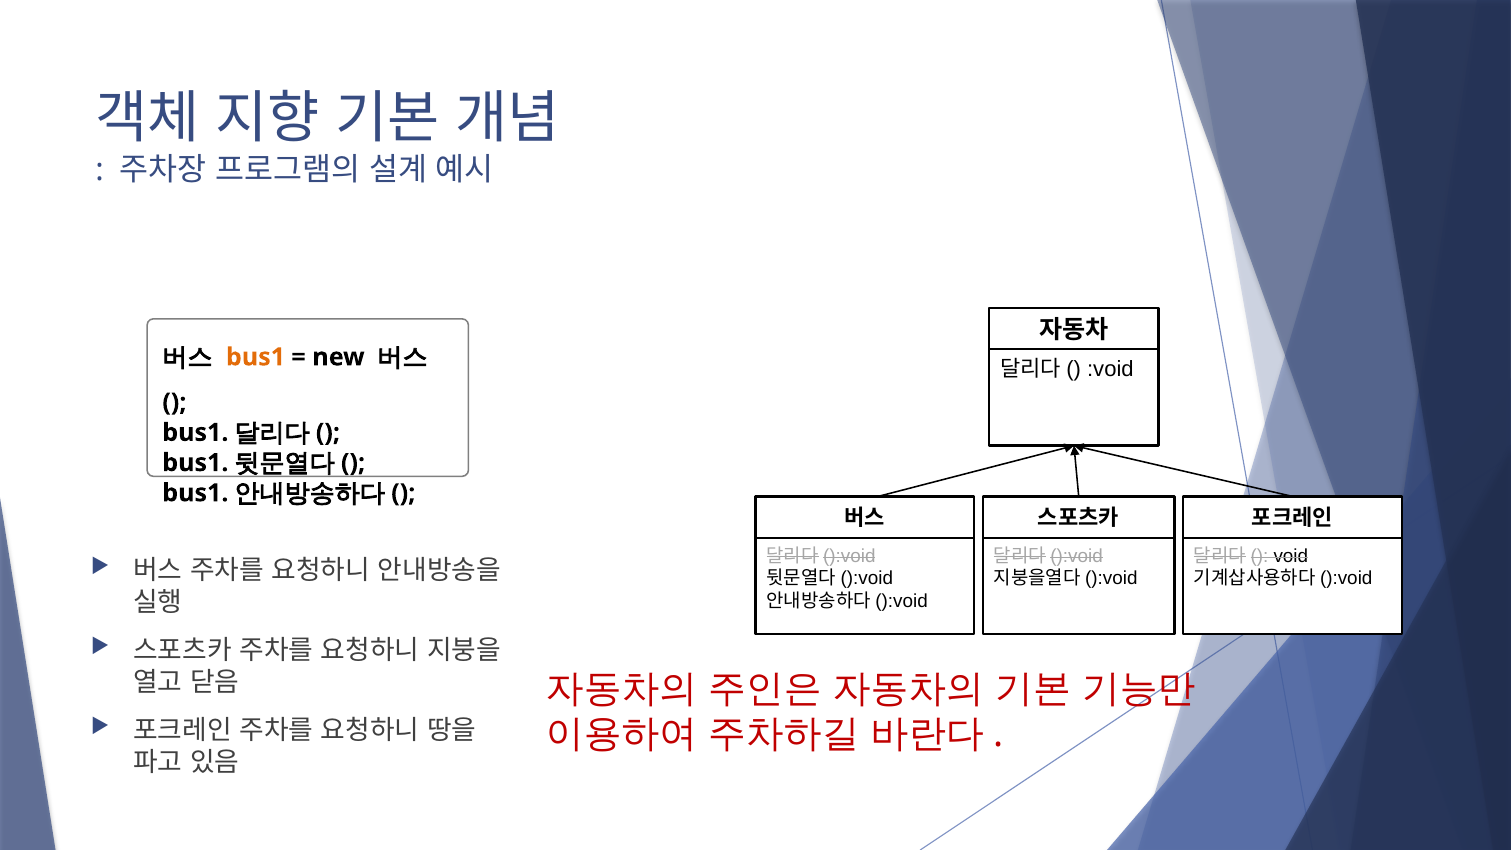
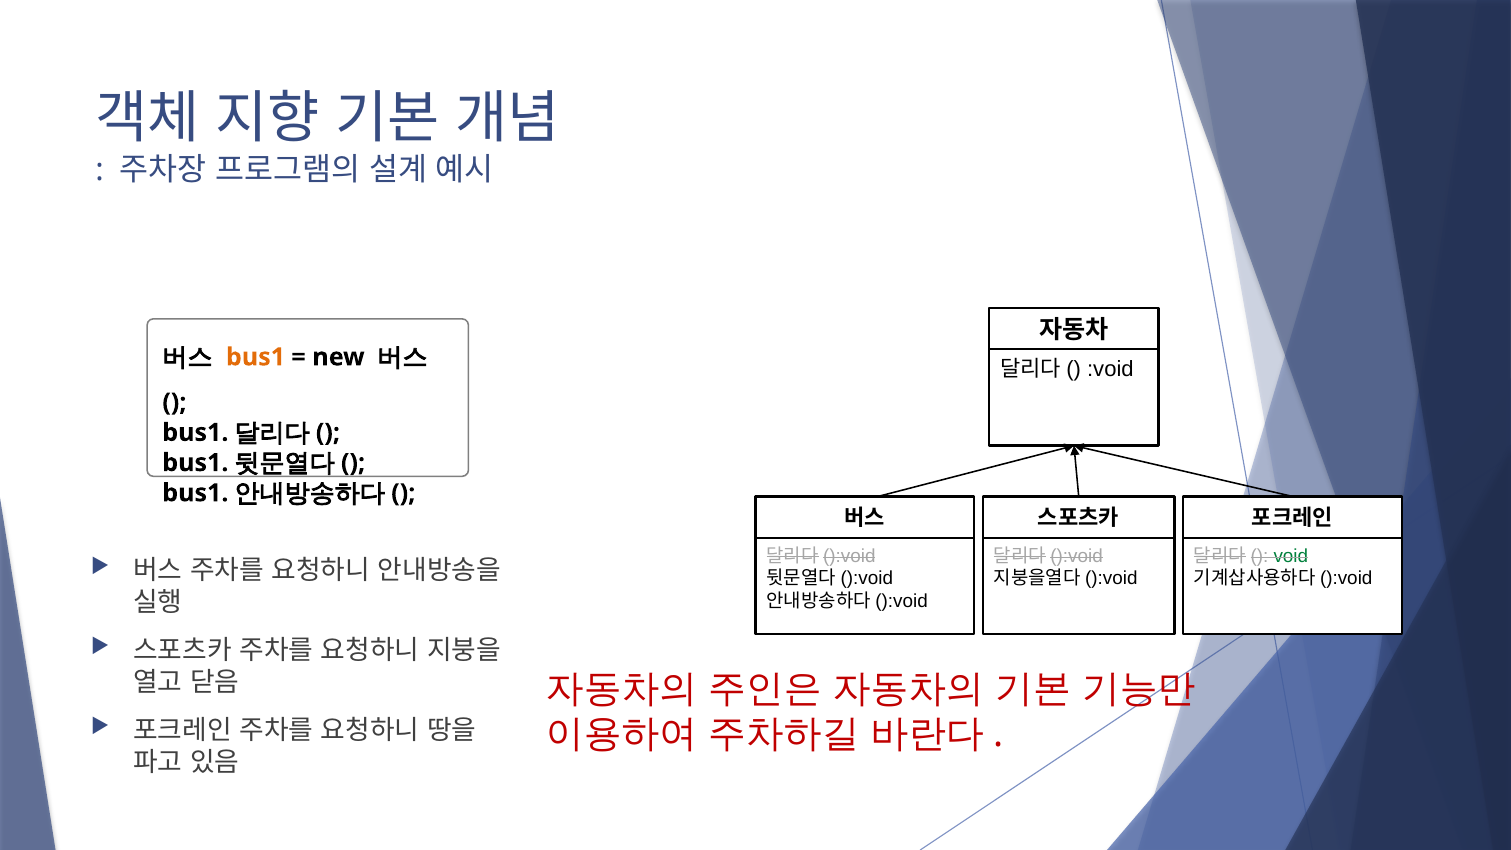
void colour: black -> green (1291, 556)
